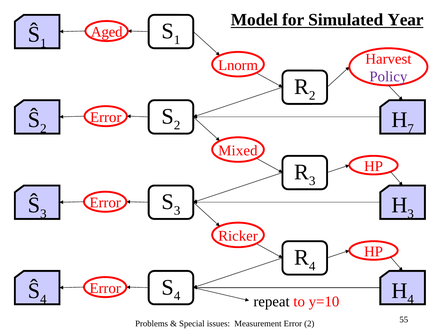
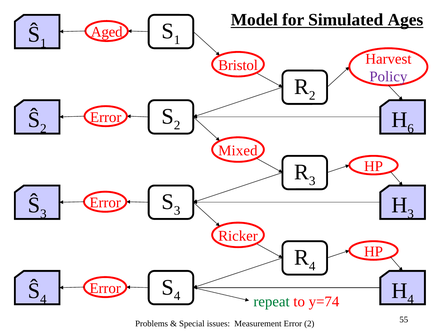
Year: Year -> Ages (405, 20)
Lnorm: Lnorm -> Bristol (238, 65)
7: 7 -> 6 (411, 129)
repeat colour: black -> green (272, 302)
y=10: y=10 -> y=74 (324, 302)
